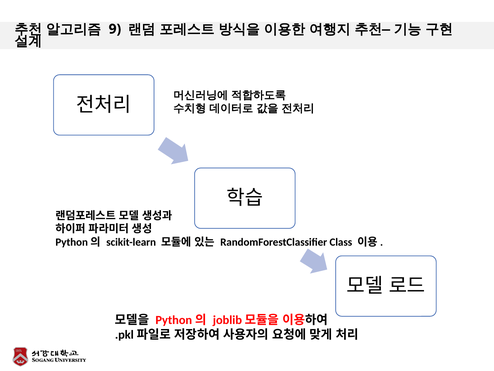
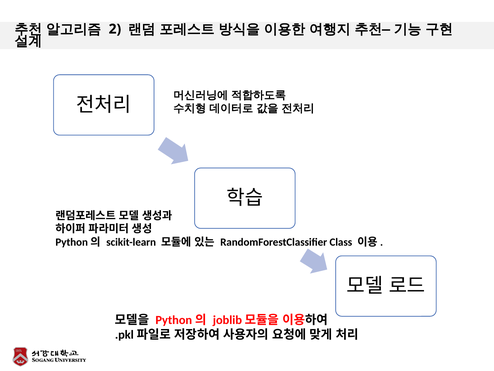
9: 9 -> 2 (115, 29)
